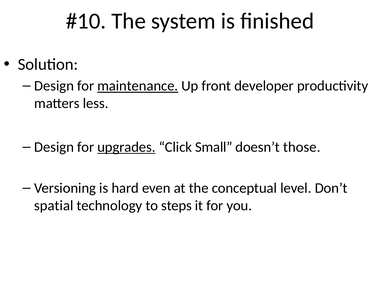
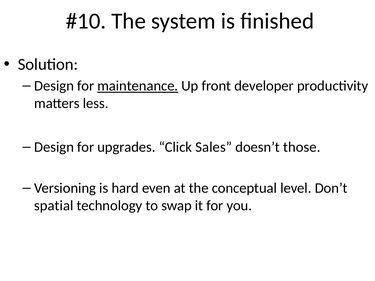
upgrades underline: present -> none (126, 147)
Small: Small -> Sales (214, 147)
steps: steps -> swap (176, 206)
